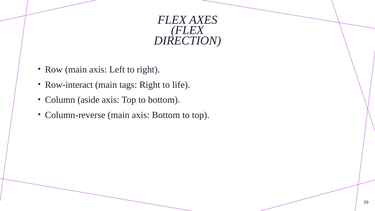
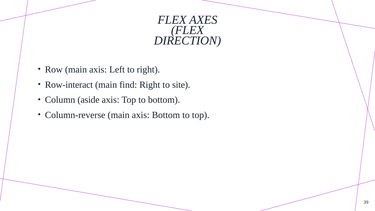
tags: tags -> find (128, 85)
life: life -> site (181, 85)
